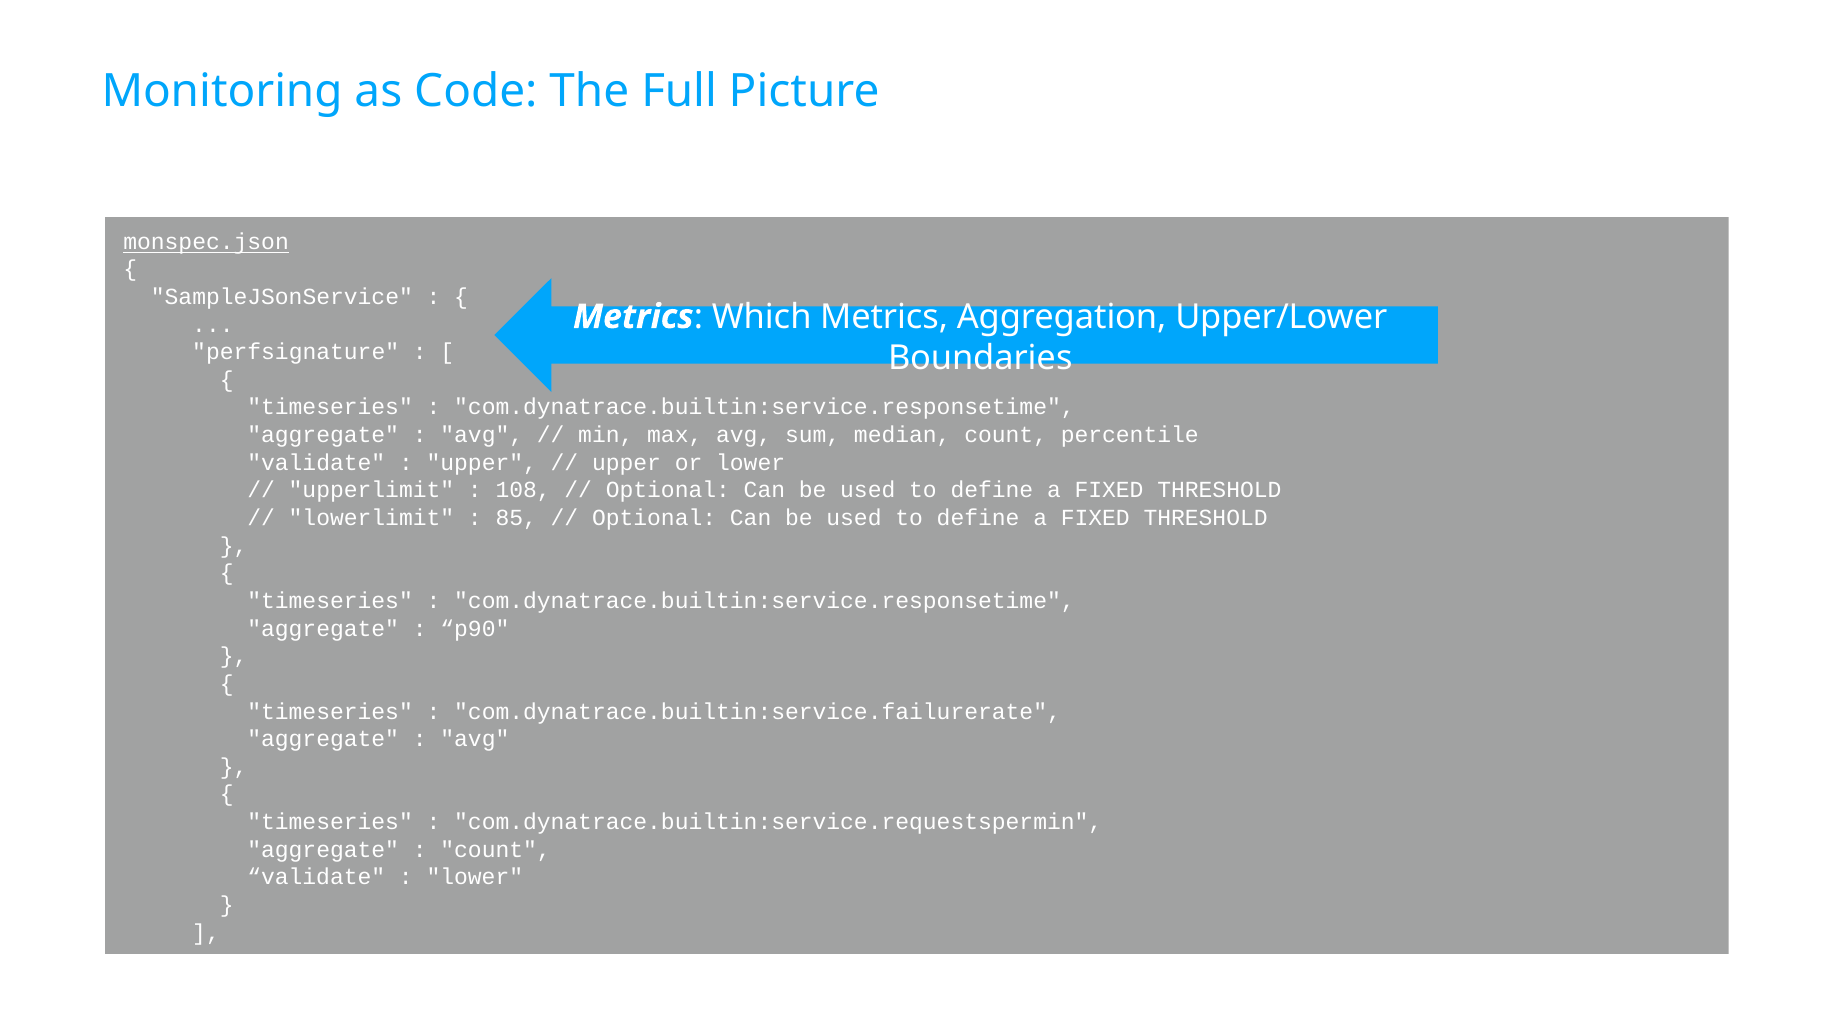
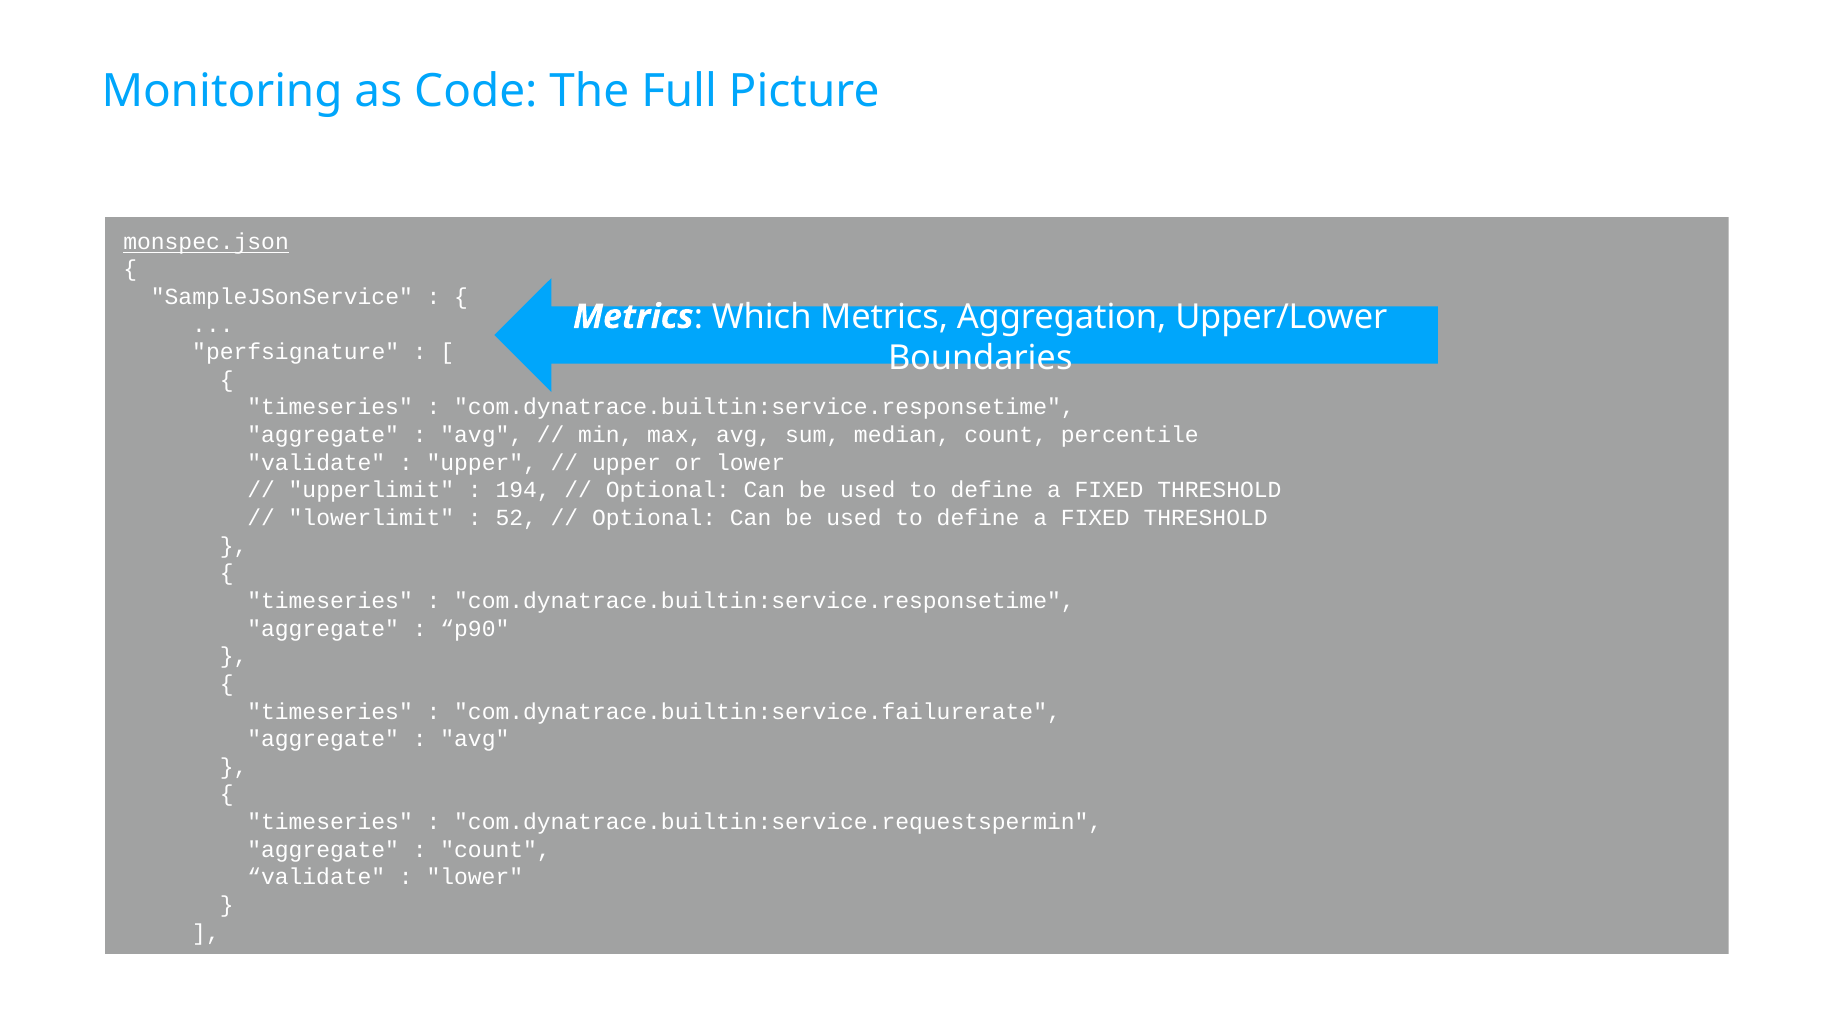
108: 108 -> 194 (523, 490)
85: 85 -> 52 (516, 518)
